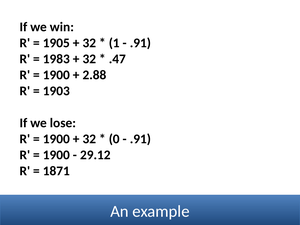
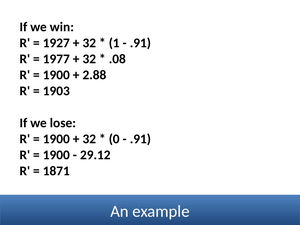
1905: 1905 -> 1927 (56, 43)
1983: 1983 -> 1977 (56, 59)
.47: .47 -> .08 (117, 59)
